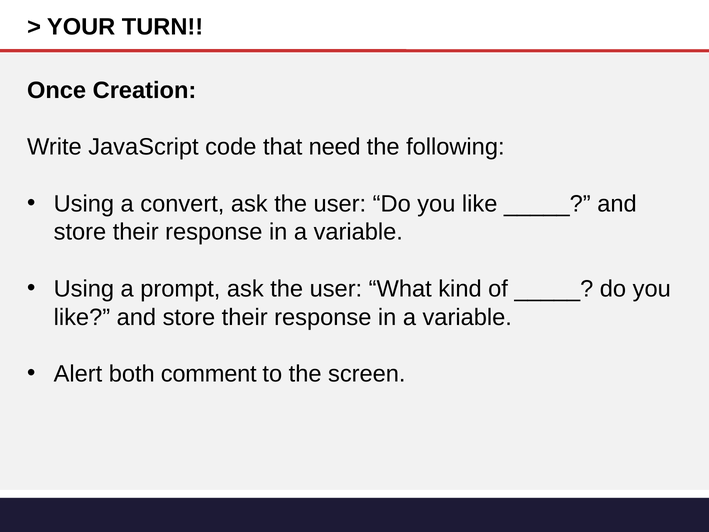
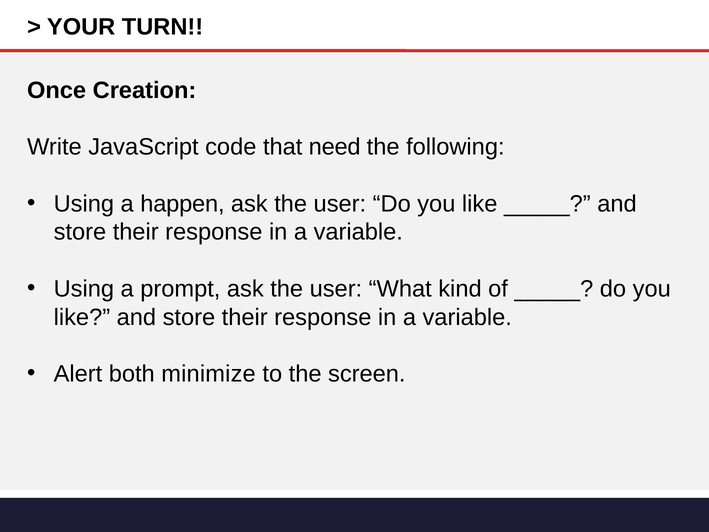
convert: convert -> happen (182, 204)
comment: comment -> minimize (209, 374)
